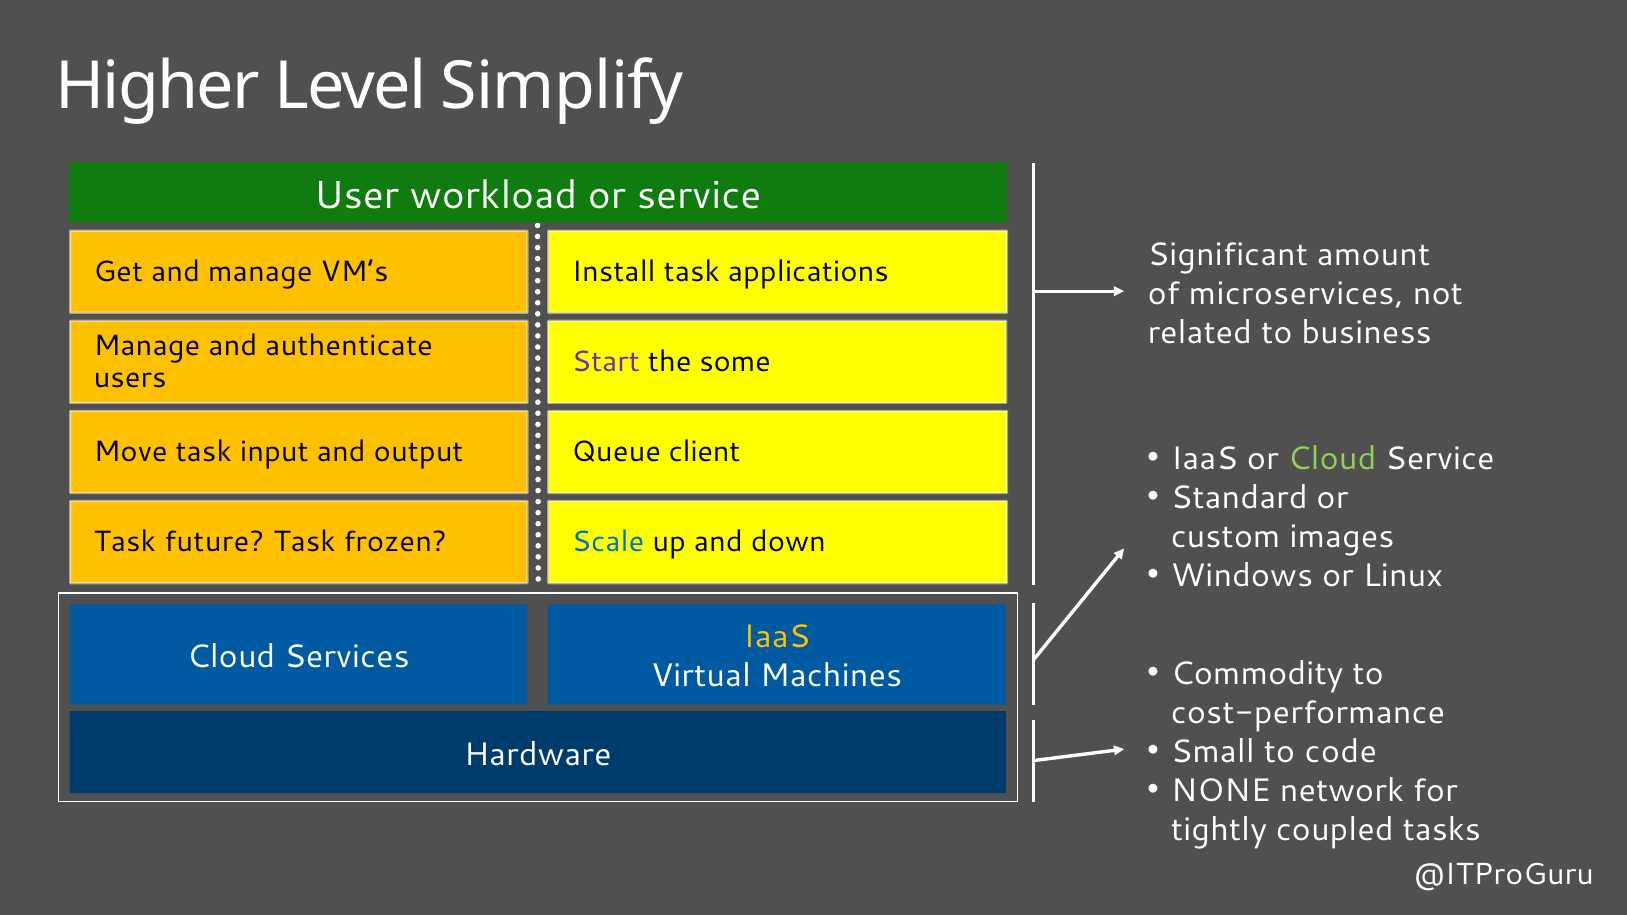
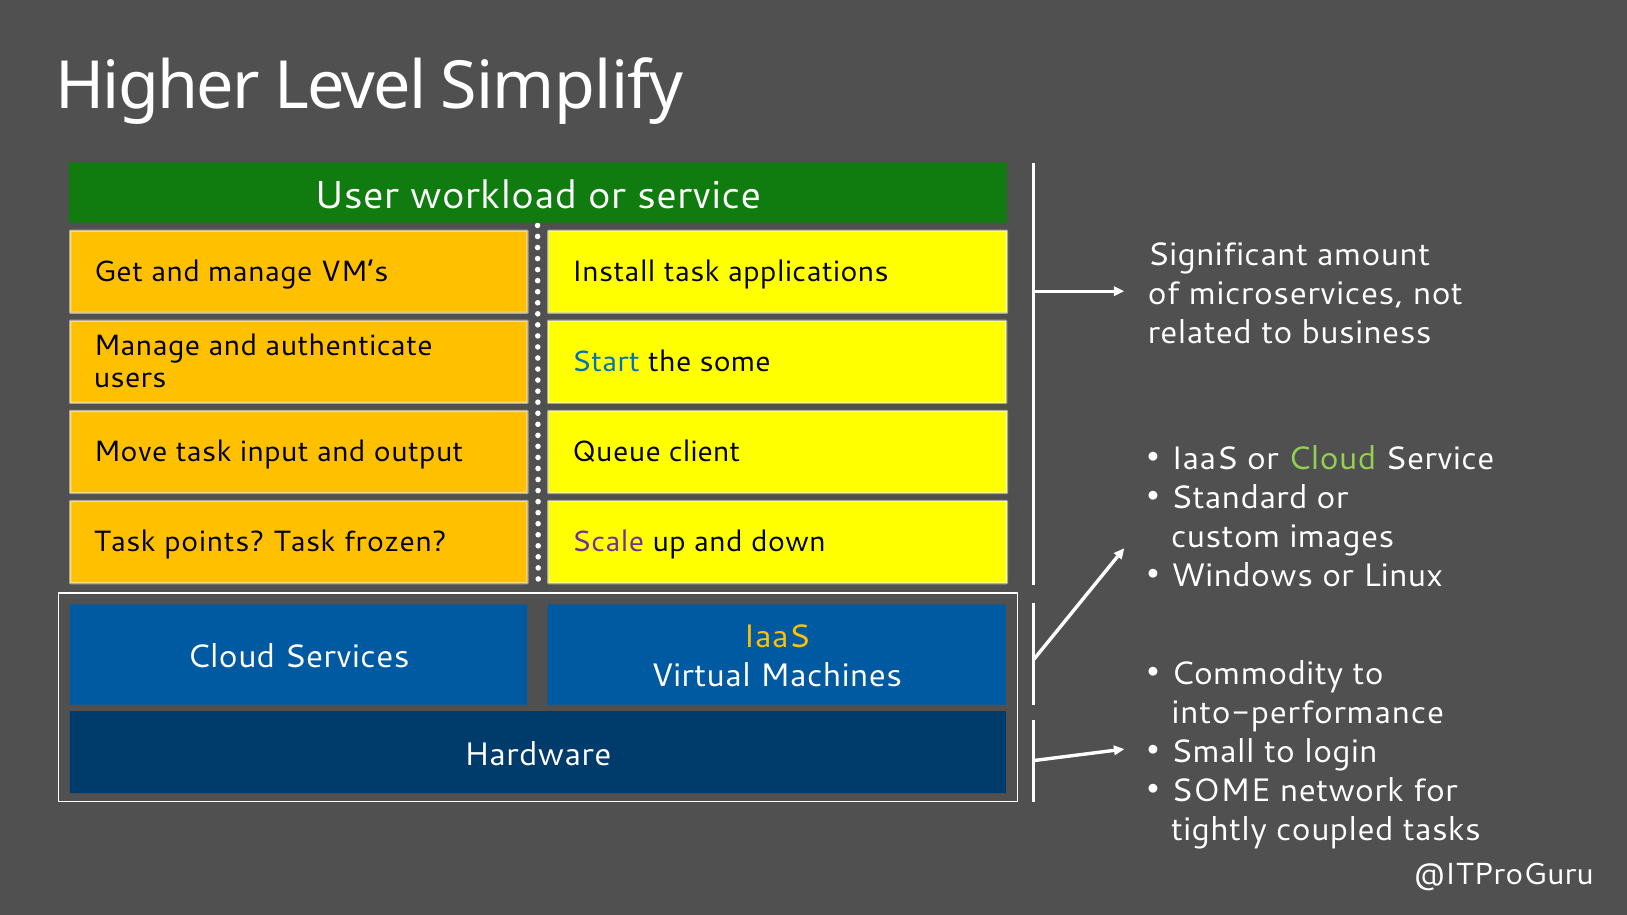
Start colour: purple -> blue (606, 362)
future: future -> points (214, 542)
Scale colour: blue -> purple (608, 542)
cost-performance: cost-performance -> into-performance (1308, 712)
code: code -> login (1341, 751)
NONE: NONE -> SOME (1221, 790)
